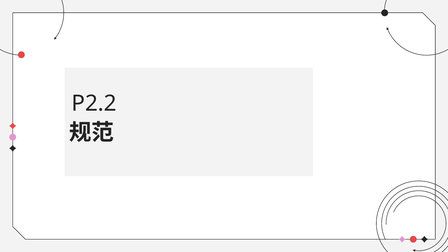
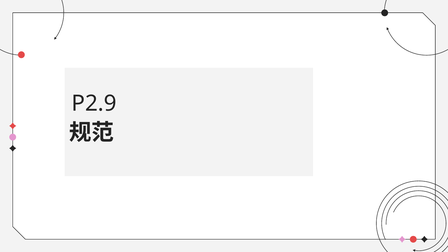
P2.2: P2.2 -> P2.9 (94, 104)
